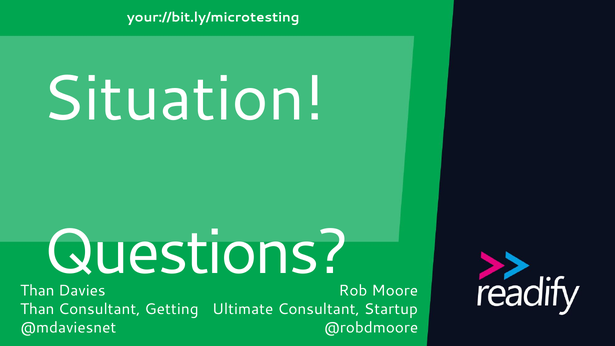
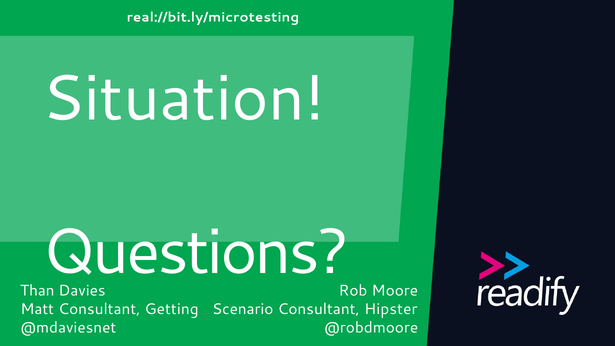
your://bit.ly/microtesting: your://bit.ly/microtesting -> real://bit.ly/microtesting (213, 17)
Than: Than -> Matt (37, 309)
Ultimate: Ultimate -> Scenario (243, 309)
Startup: Startup -> Hipster (391, 309)
